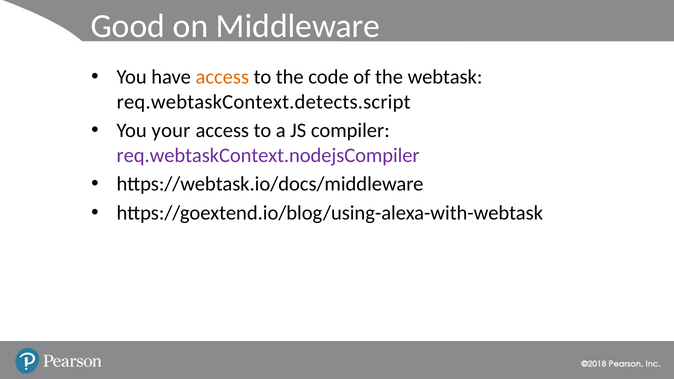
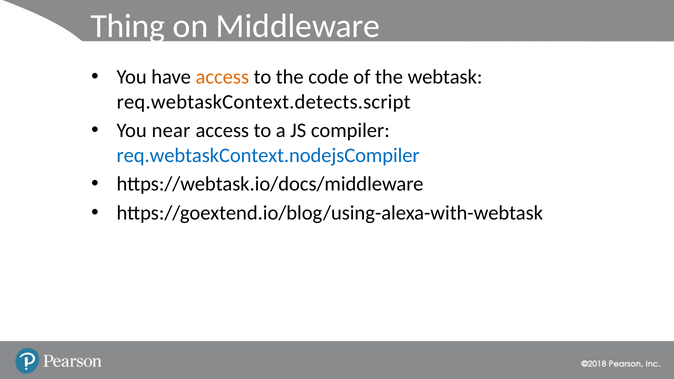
Good: Good -> Thing (128, 26)
your: your -> near (171, 131)
req.webtaskContext.nodejsCompiler colour: purple -> blue (268, 155)
